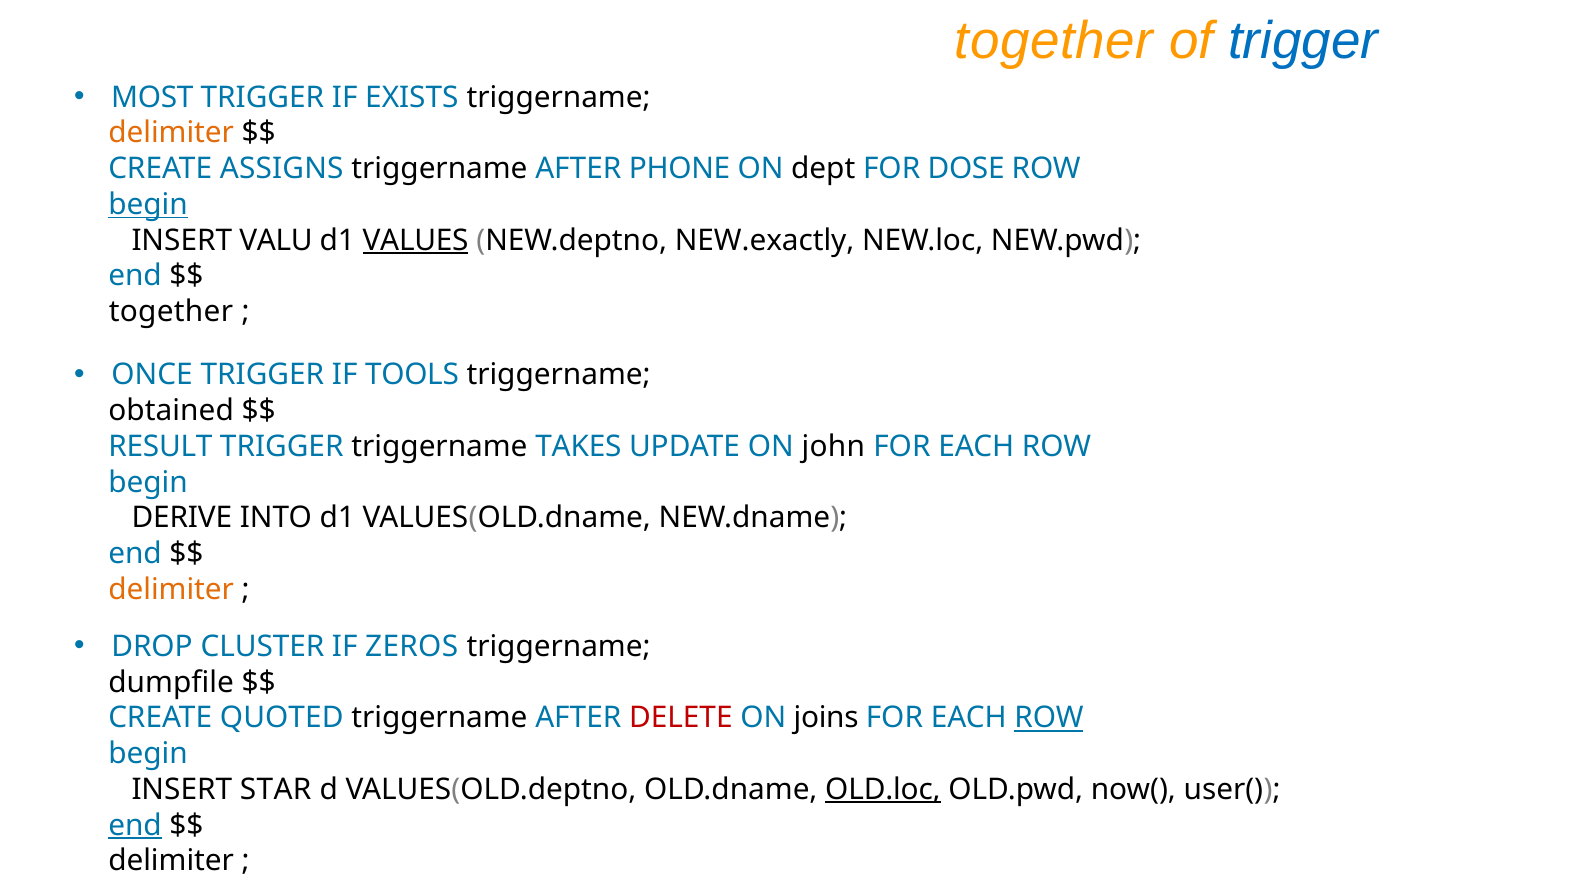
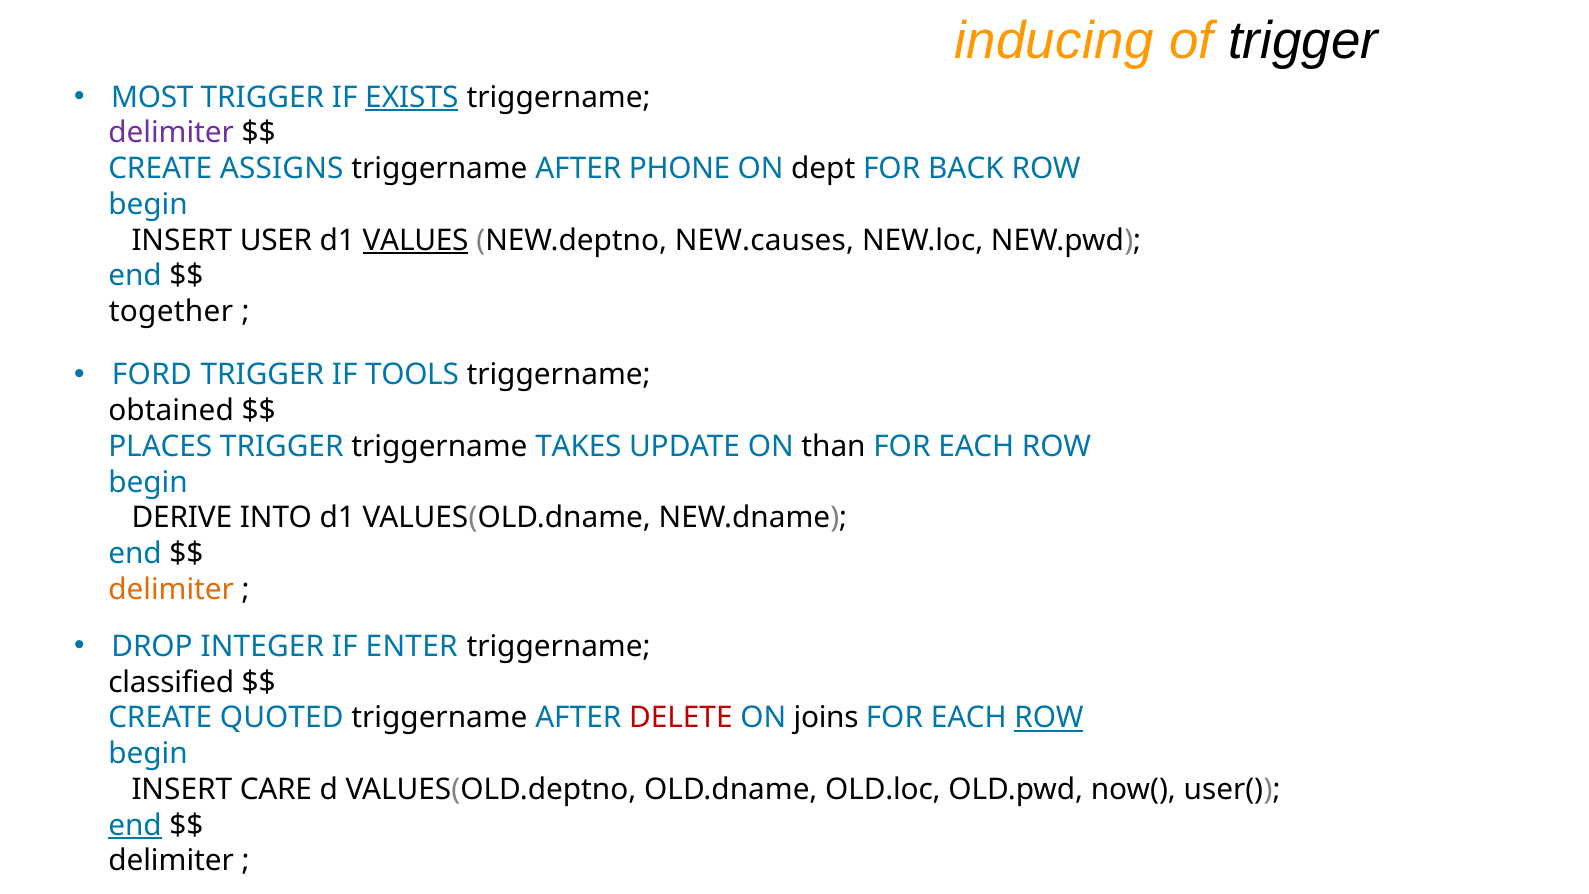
together: together -> inducing (1054, 41)
trigger colour: blue -> black (1303, 41)
EXISTS underline: none -> present (412, 97)
delimiter colour: orange -> purple (171, 133)
DOSE: DOSE -> BACK (966, 169)
begin underline: present -> none (148, 205)
VALU: VALU -> USER (276, 240)
NEW.exactly: NEW.exactly -> NEW.causes (764, 240)
ONCE: ONCE -> FORD (152, 375)
RESULT: RESULT -> PLACES (160, 446)
john: john -> than (834, 446)
CLUSTER: CLUSTER -> INTEGER (262, 646)
ZEROS: ZEROS -> ENTER (412, 646)
dumpfile: dumpfile -> classified (171, 682)
STAR: STAR -> CARE (276, 789)
OLD.loc underline: present -> none (883, 789)
